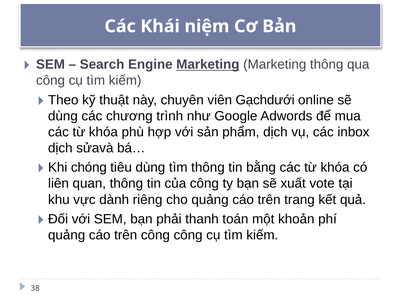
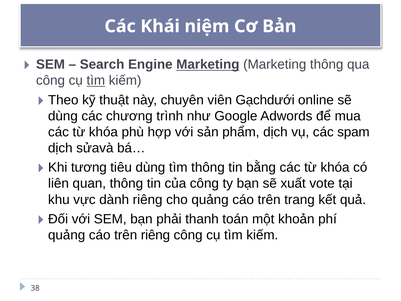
tìm underline: none -> present (96, 80)
inbox: inbox -> spam (353, 132)
chóng: chóng -> tương (89, 167)
trên công: công -> riêng (155, 235)
